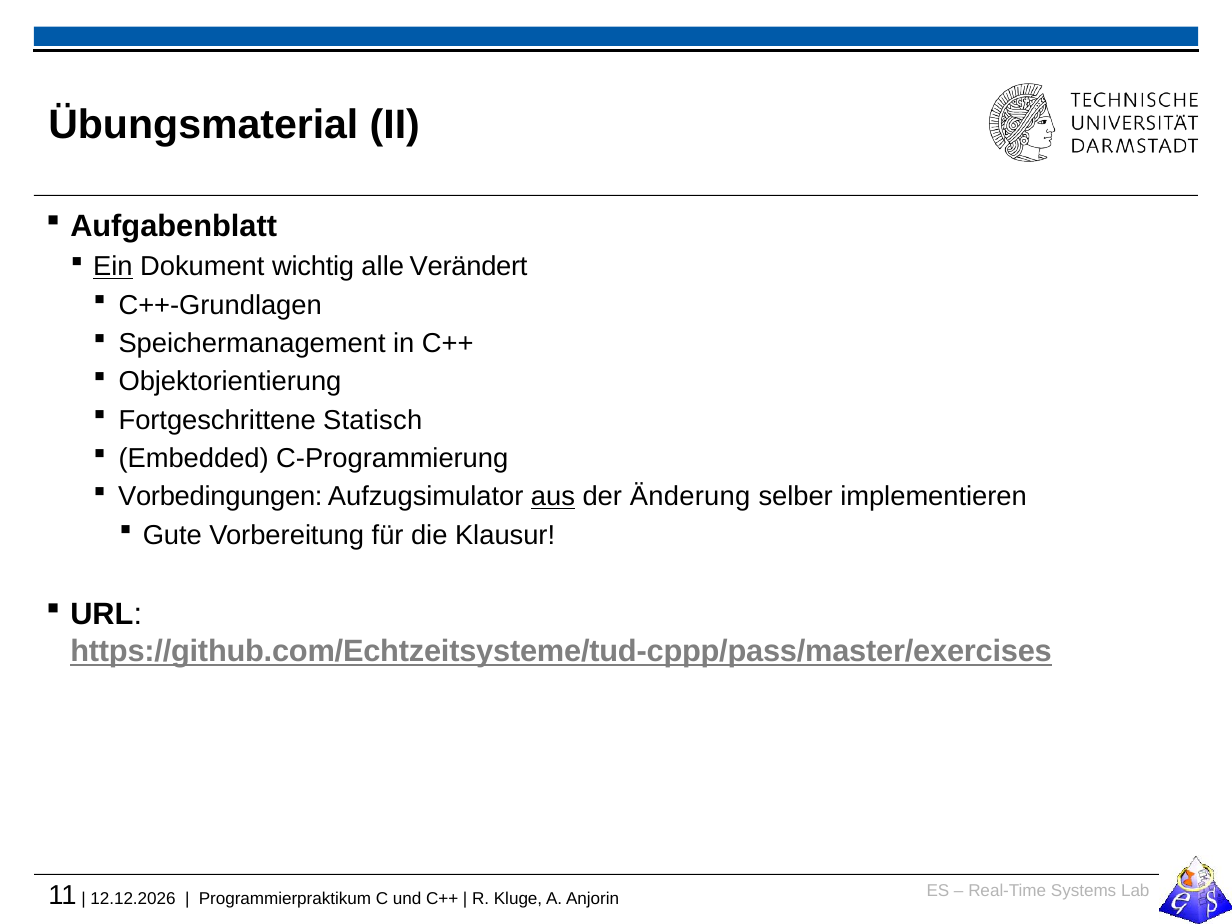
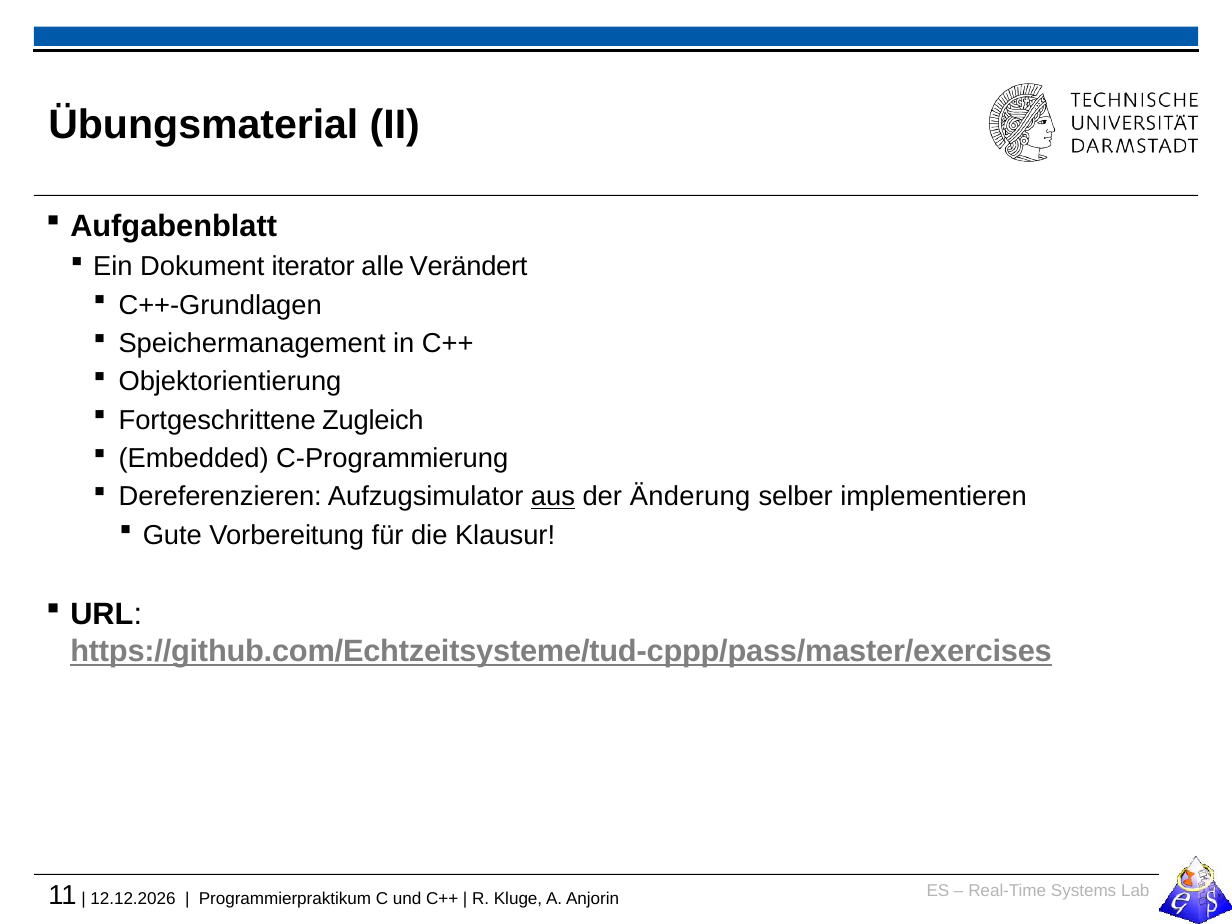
Ein underline: present -> none (113, 267)
wichtig: wichtig -> iterator (313, 267)
Statisch: Statisch -> Zugleich (373, 420)
Vorbedingungen: Vorbedingungen -> Dereferenzieren (220, 497)
